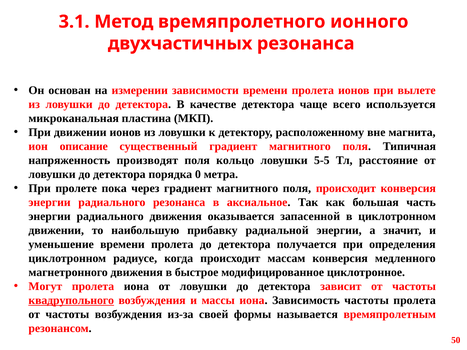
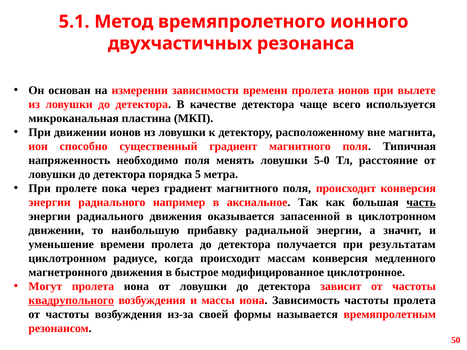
3.1: 3.1 -> 5.1 (74, 22)
описание: описание -> способно (84, 147)
производят: производят -> необходимо (147, 161)
кольцо: кольцо -> менять (235, 161)
5-5: 5-5 -> 5-0 (322, 161)
0: 0 -> 5 (198, 175)
радиального резонанса: резонанса -> например (179, 203)
часть underline: none -> present (421, 203)
определения: определения -> результатам (402, 245)
